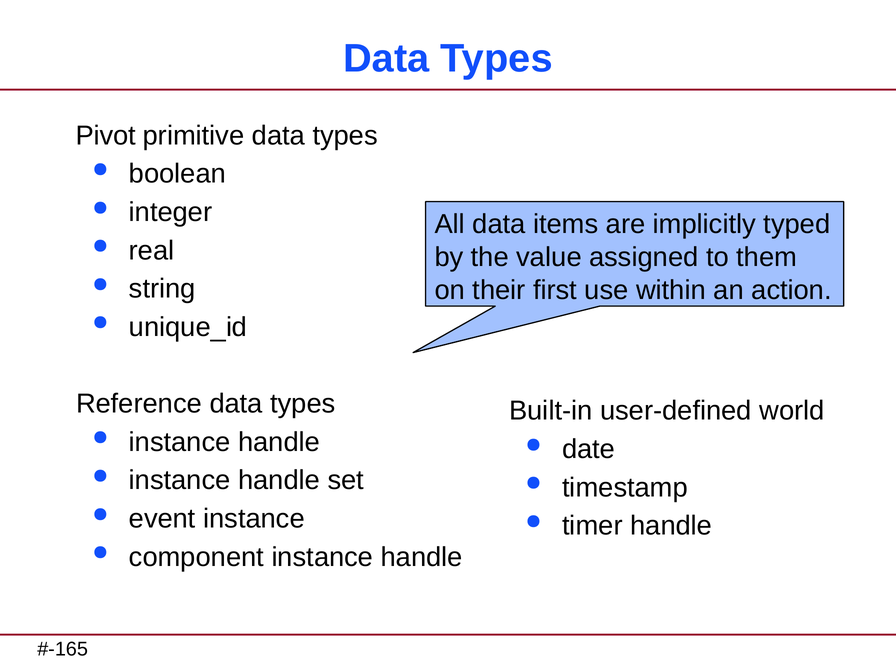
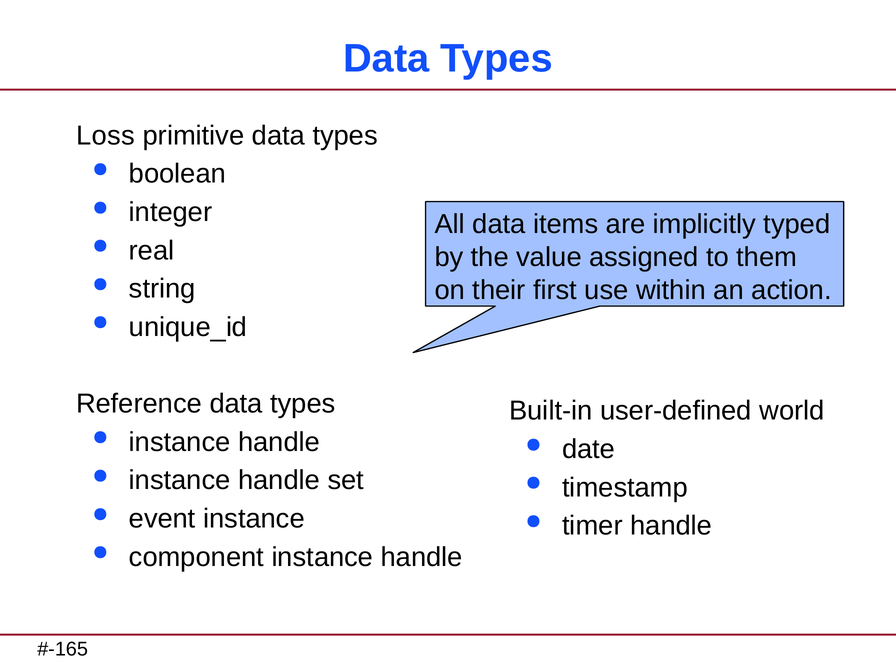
Pivot: Pivot -> Loss (105, 136)
